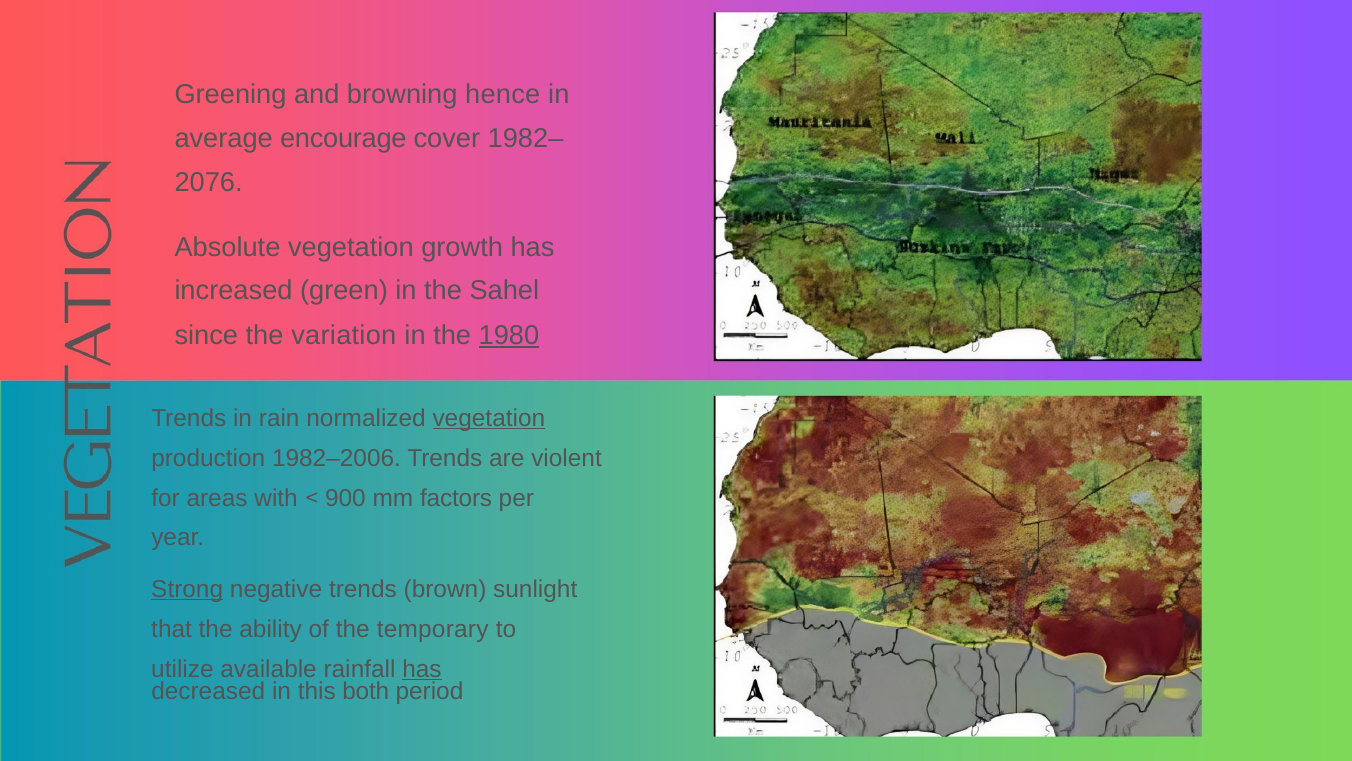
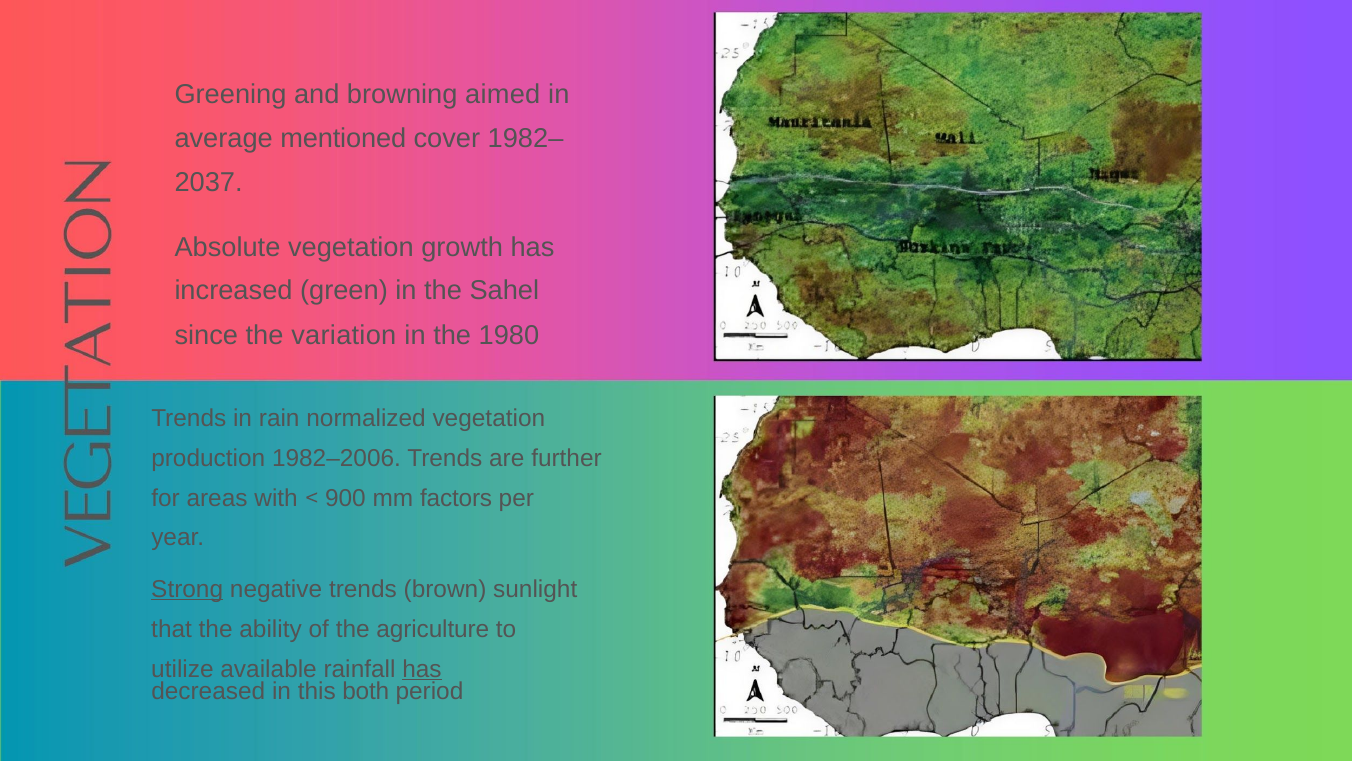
hence: hence -> aimed (503, 94)
encourage: encourage -> mentioned (343, 138)
2076: 2076 -> 2037 (209, 183)
1980 underline: present -> none (509, 335)
vegetation underline: present -> none (489, 418)
violent: violent -> further (567, 458)
temporary: temporary -> agriculture (433, 629)
